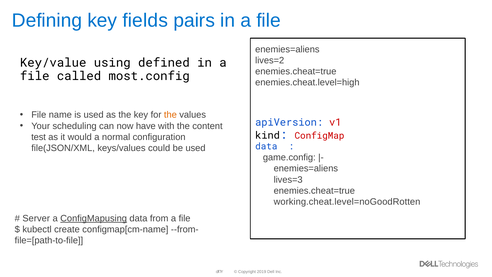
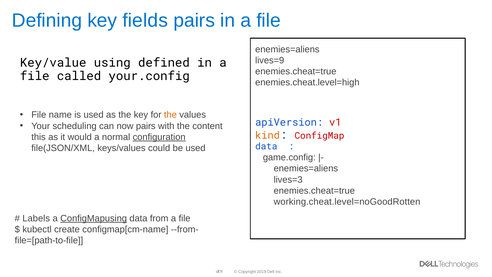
lives=2: lives=2 -> lives=9 (270, 60)
most.config: most.config -> your.config (149, 76)
now have: have -> pairs (146, 126)
kind colour: black -> orange (268, 135)
test: test -> this (39, 137)
configuration underline: none -> present (159, 137)
Server: Server -> Labels (36, 218)
